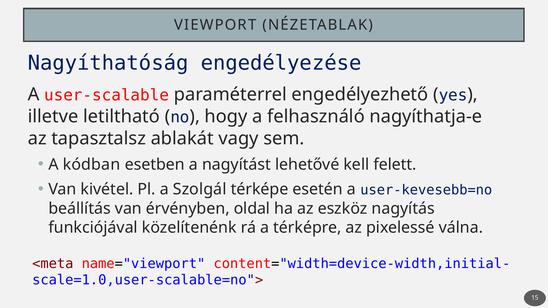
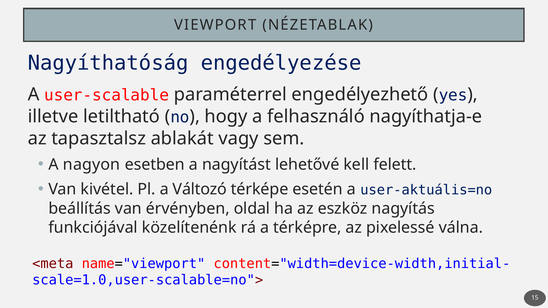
kódban: kódban -> nagyon (92, 165)
Szolgál: Szolgál -> Változó (200, 189)
user-kevesebb=no: user-kevesebb=no -> user-aktuális=no (426, 190)
